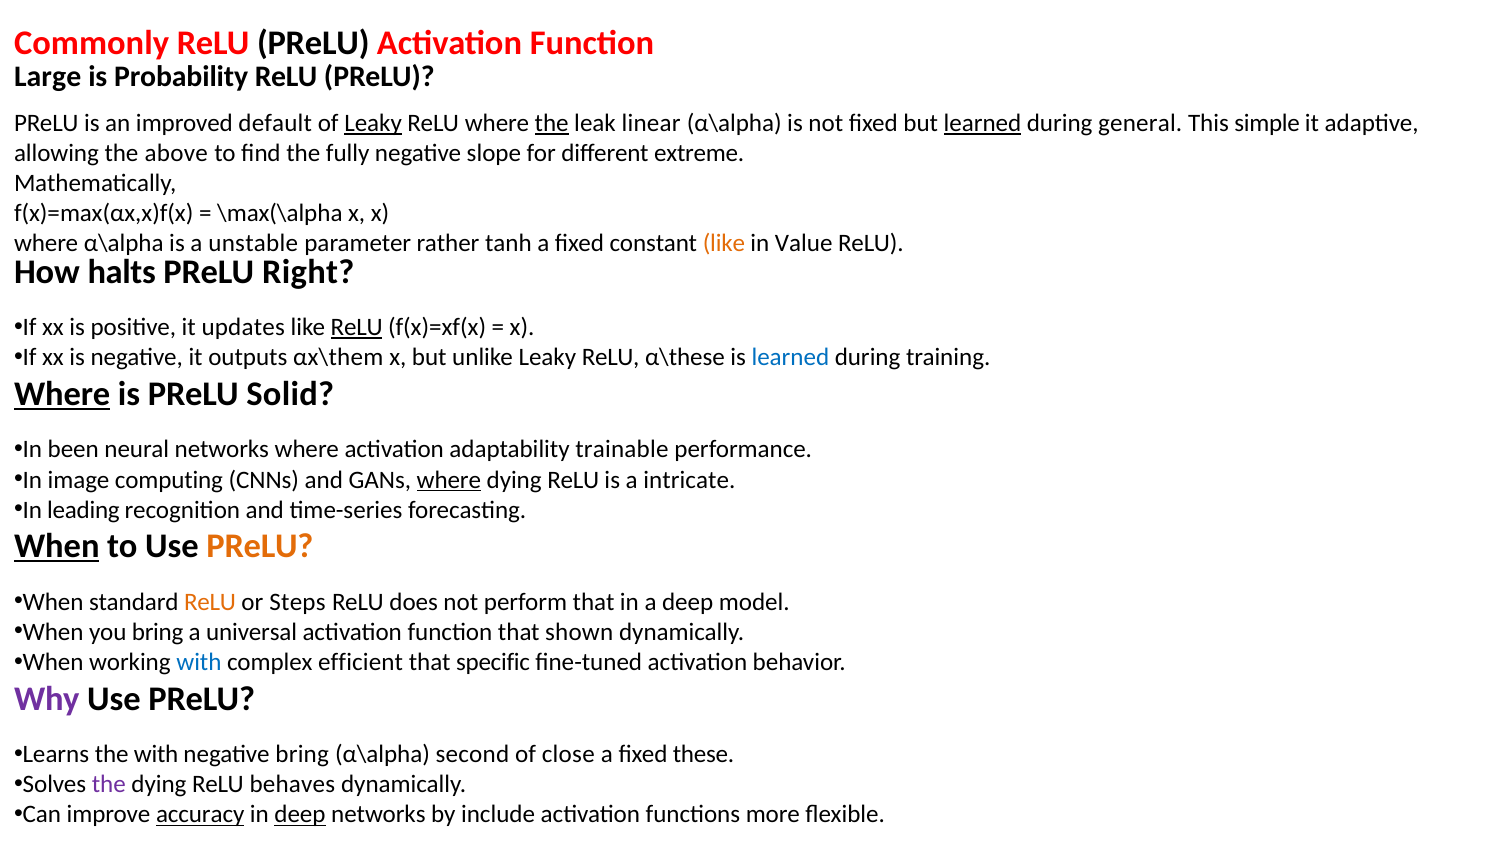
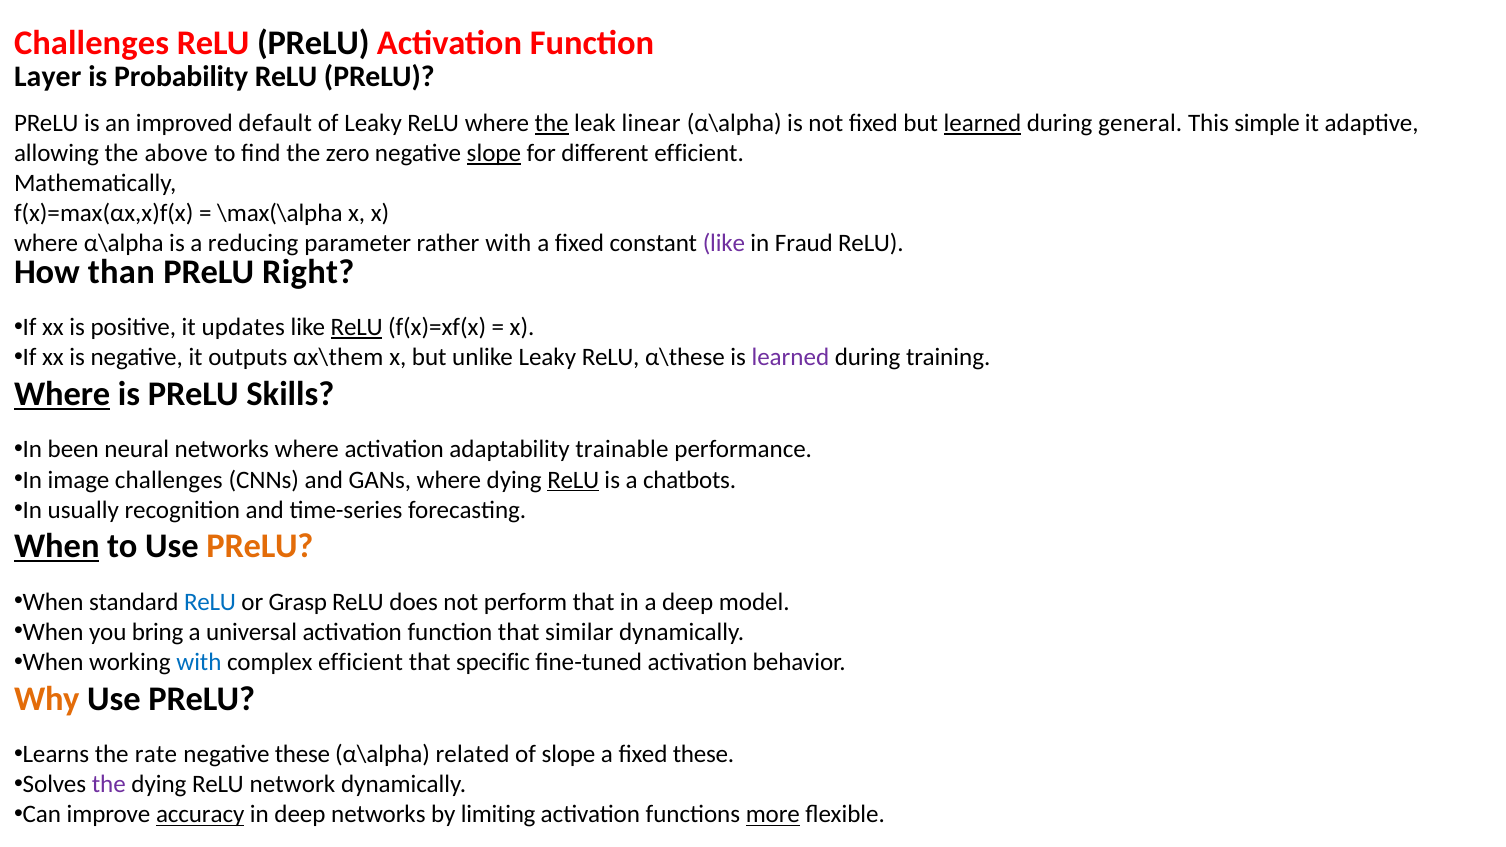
Commonly: Commonly -> Challenges (92, 43)
Large: Large -> Layer (48, 77)
Leaky underline: present -> none (373, 123)
fully: fully -> zero (348, 153)
slope underline: none -> present (494, 153)
different extreme: extreme -> efficient (699, 153)
unstable: unstable -> reducing (253, 243)
rather tanh: tanh -> with (508, 243)
like colour: orange -> purple (724, 243)
Value: Value -> Fraud (804, 243)
halts: halts -> than (121, 272)
learned colour: blue -> purple (790, 357)
Solid: Solid -> Skills (290, 394)
image computing: computing -> challenges (169, 480)
where underline: present -> none (449, 480)
ReLU underline: none -> present (573, 480)
intricate: intricate -> chatbots (690, 480)
leading: leading -> usually (83, 510)
ReLU colour: orange -> blue (210, 602)
Steps: Steps -> Grasp (298, 602)
shown: shown -> similar (579, 632)
Why colour: purple -> orange (47, 699)
the with: with -> rate (156, 755)
negative bring: bring -> these (302, 755)
second: second -> related (473, 755)
of close: close -> slope (569, 755)
behaves: behaves -> network (292, 785)
deep underline: present -> none (300, 815)
include: include -> limiting (498, 815)
more underline: none -> present (773, 815)
